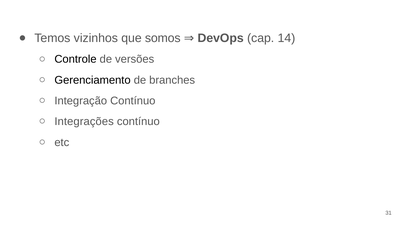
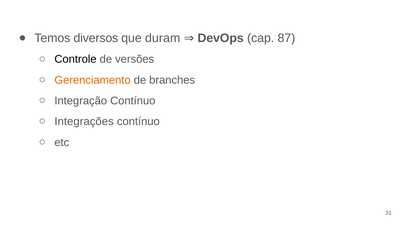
vizinhos: vizinhos -> diversos (96, 38)
somos: somos -> duram (163, 38)
14: 14 -> 87 (286, 38)
Gerenciamento colour: black -> orange (93, 80)
